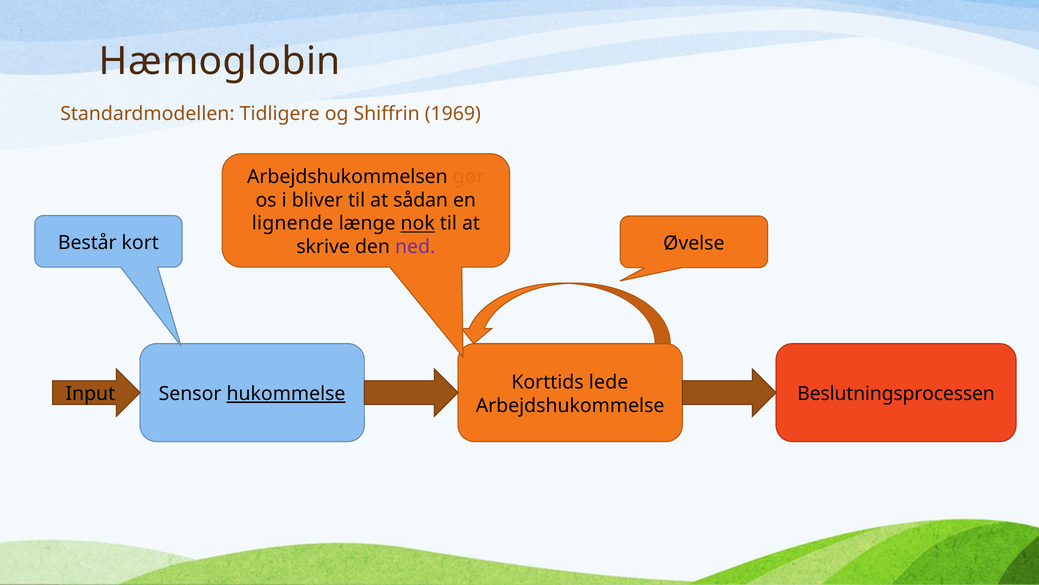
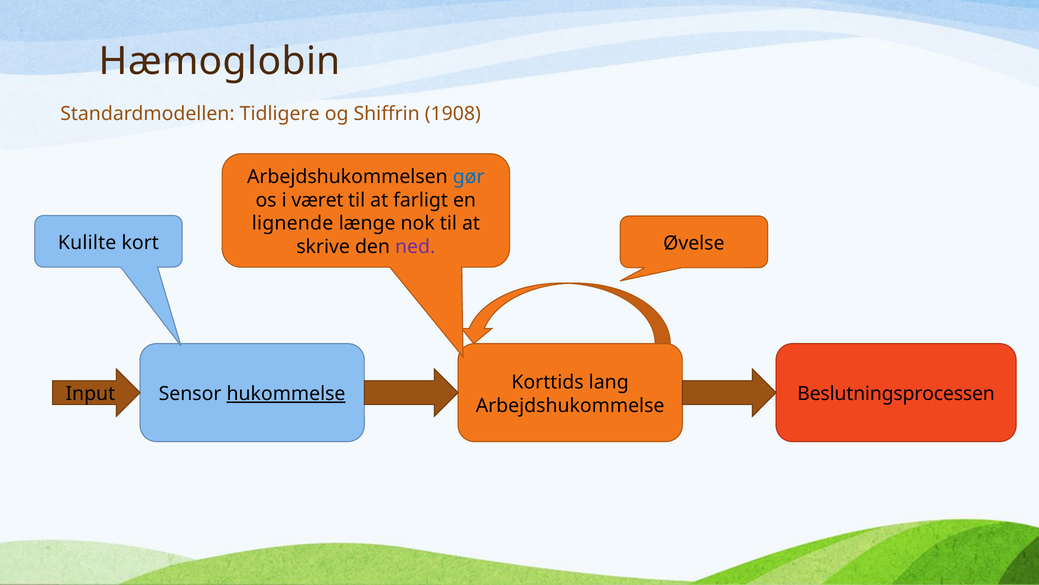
1969: 1969 -> 1908 (453, 114)
gør colour: orange -> blue (469, 177)
bliver: bliver -> været (317, 200)
sådan: sådan -> farligt (421, 200)
nok underline: present -> none (418, 223)
Består: Består -> Kulilte (87, 242)
lede: lede -> lang (609, 382)
